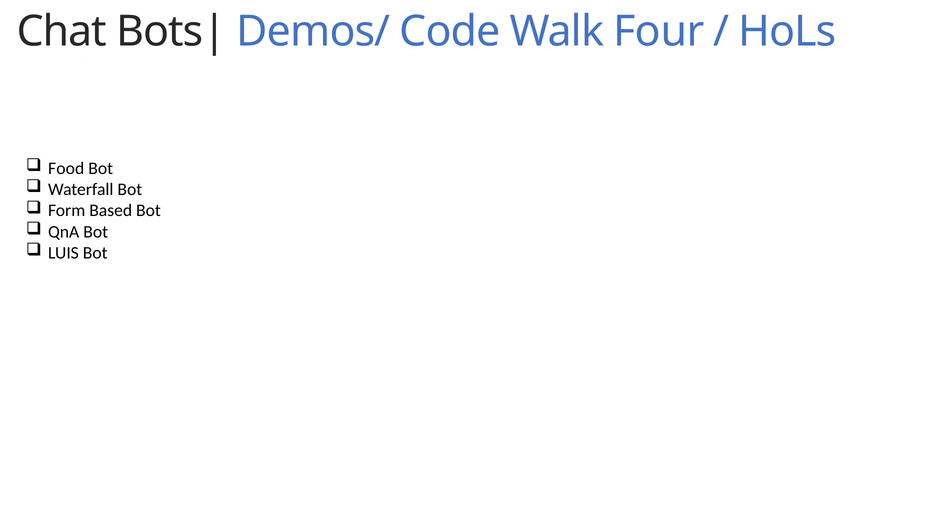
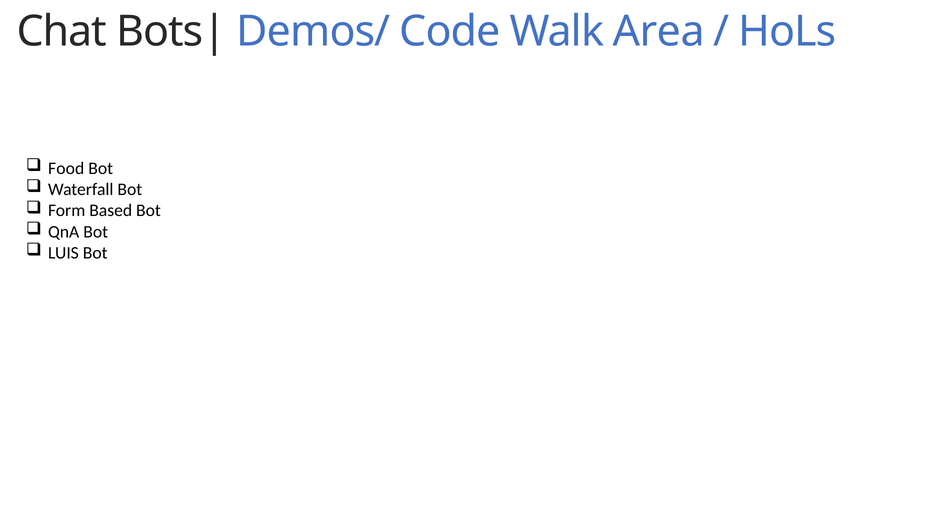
Four: Four -> Area (659, 32)
